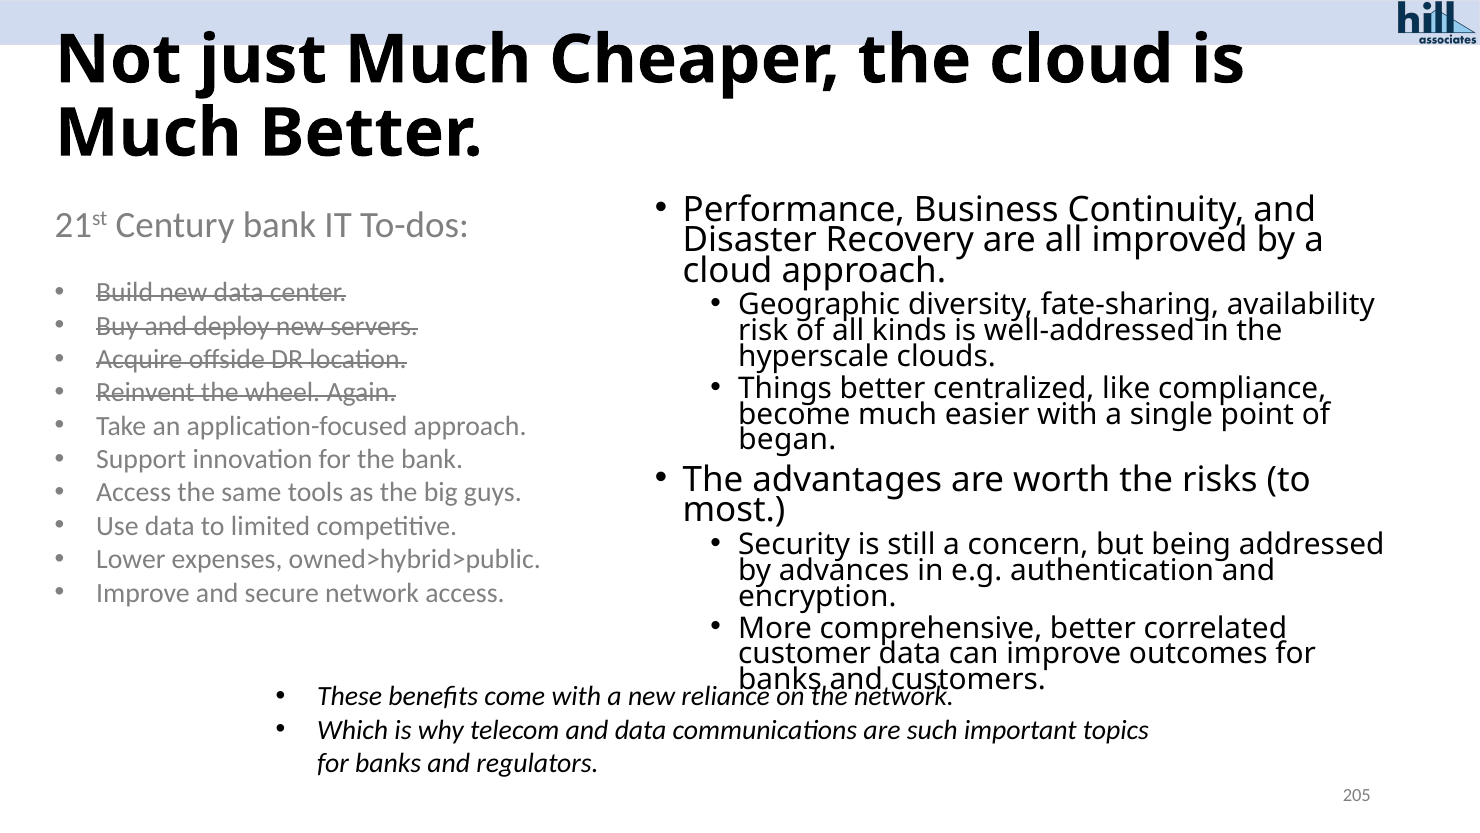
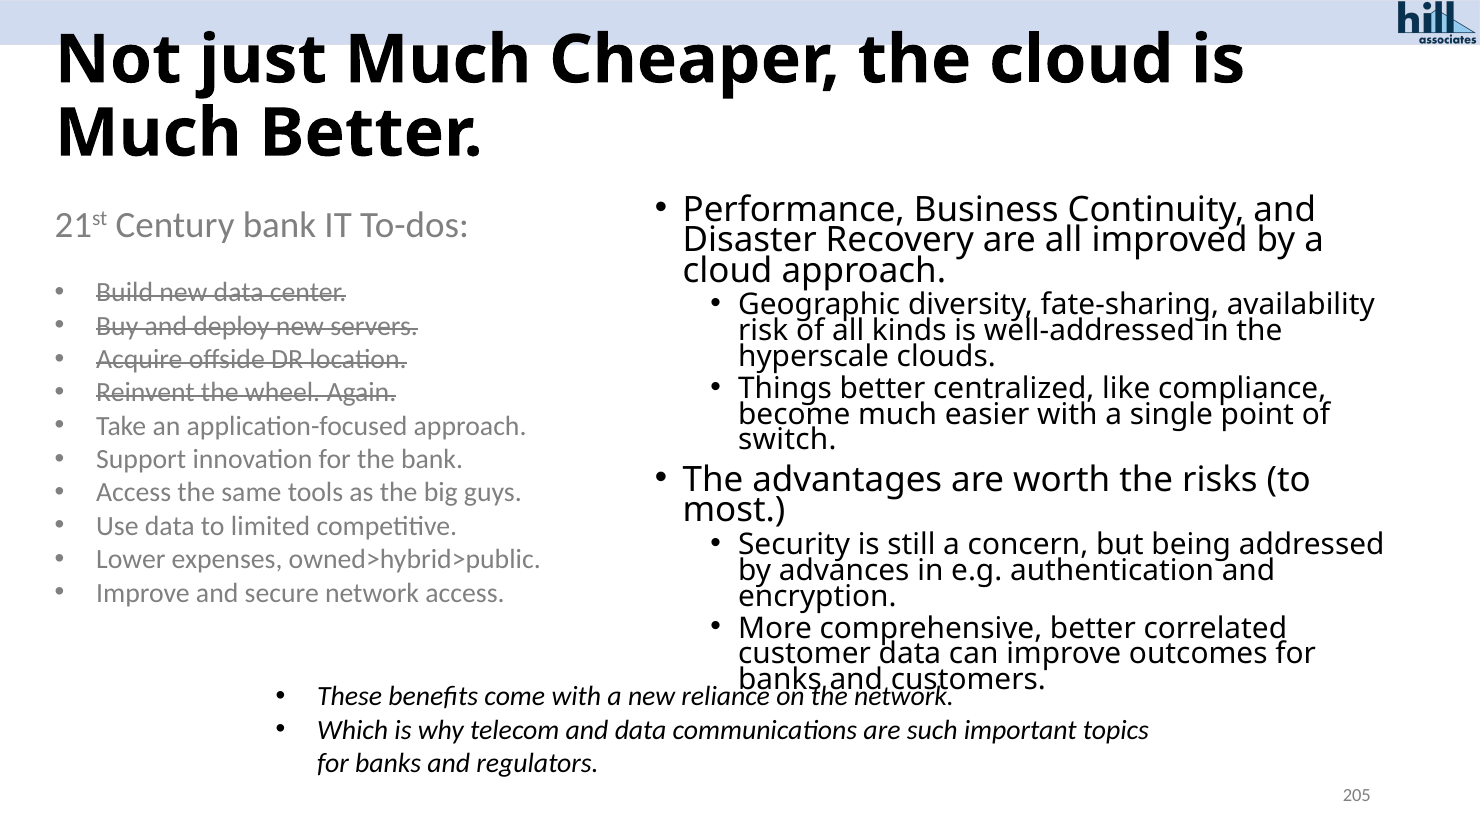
began: began -> switch (787, 440)
